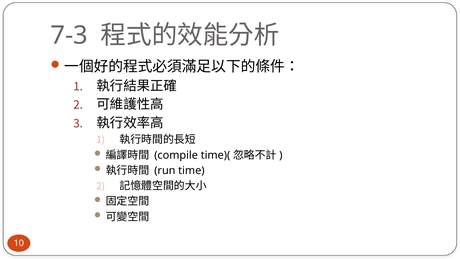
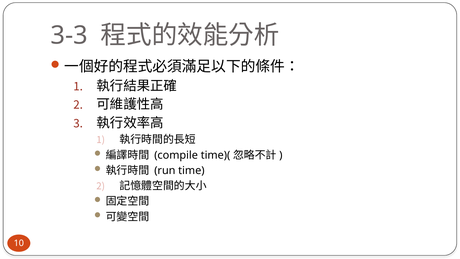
7-3: 7-3 -> 3-3 (69, 35)
